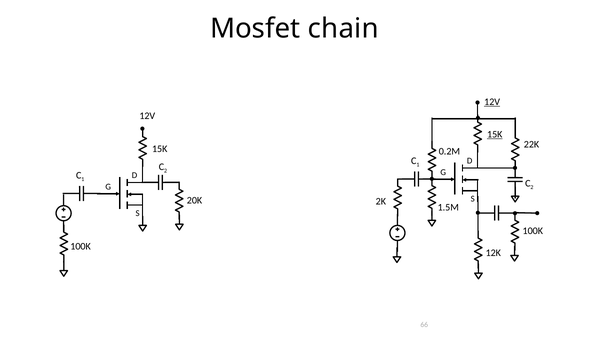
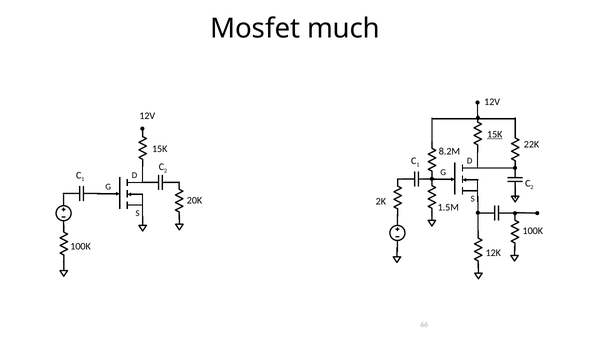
chain: chain -> much (343, 28)
12V underline: present -> none (492, 102)
0.2M: 0.2M -> 8.2M (449, 151)
